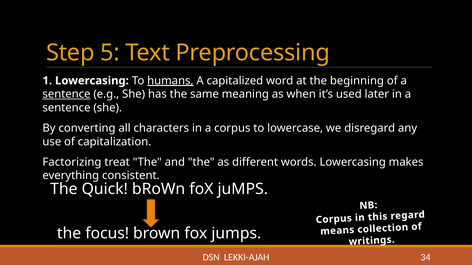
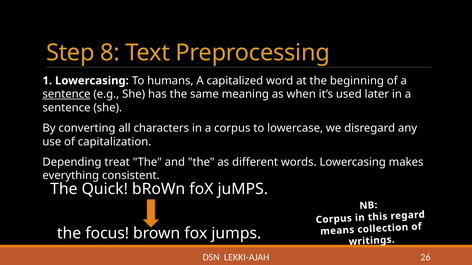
5: 5 -> 8 (110, 53)
humans underline: present -> none (170, 81)
Factorizing: Factorizing -> Depending (72, 162)
34: 34 -> 26 (426, 258)
